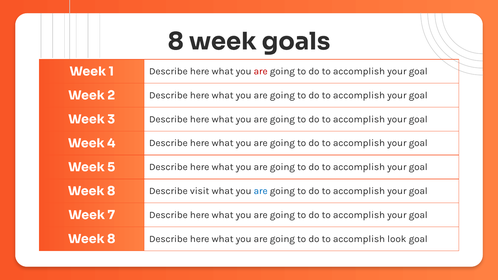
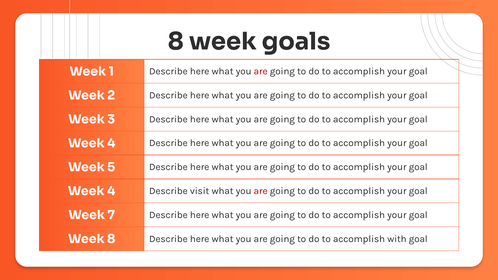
8: 8 -> 4 (111, 191)
are colour: blue -> red (261, 191)
look: look -> with (397, 239)
